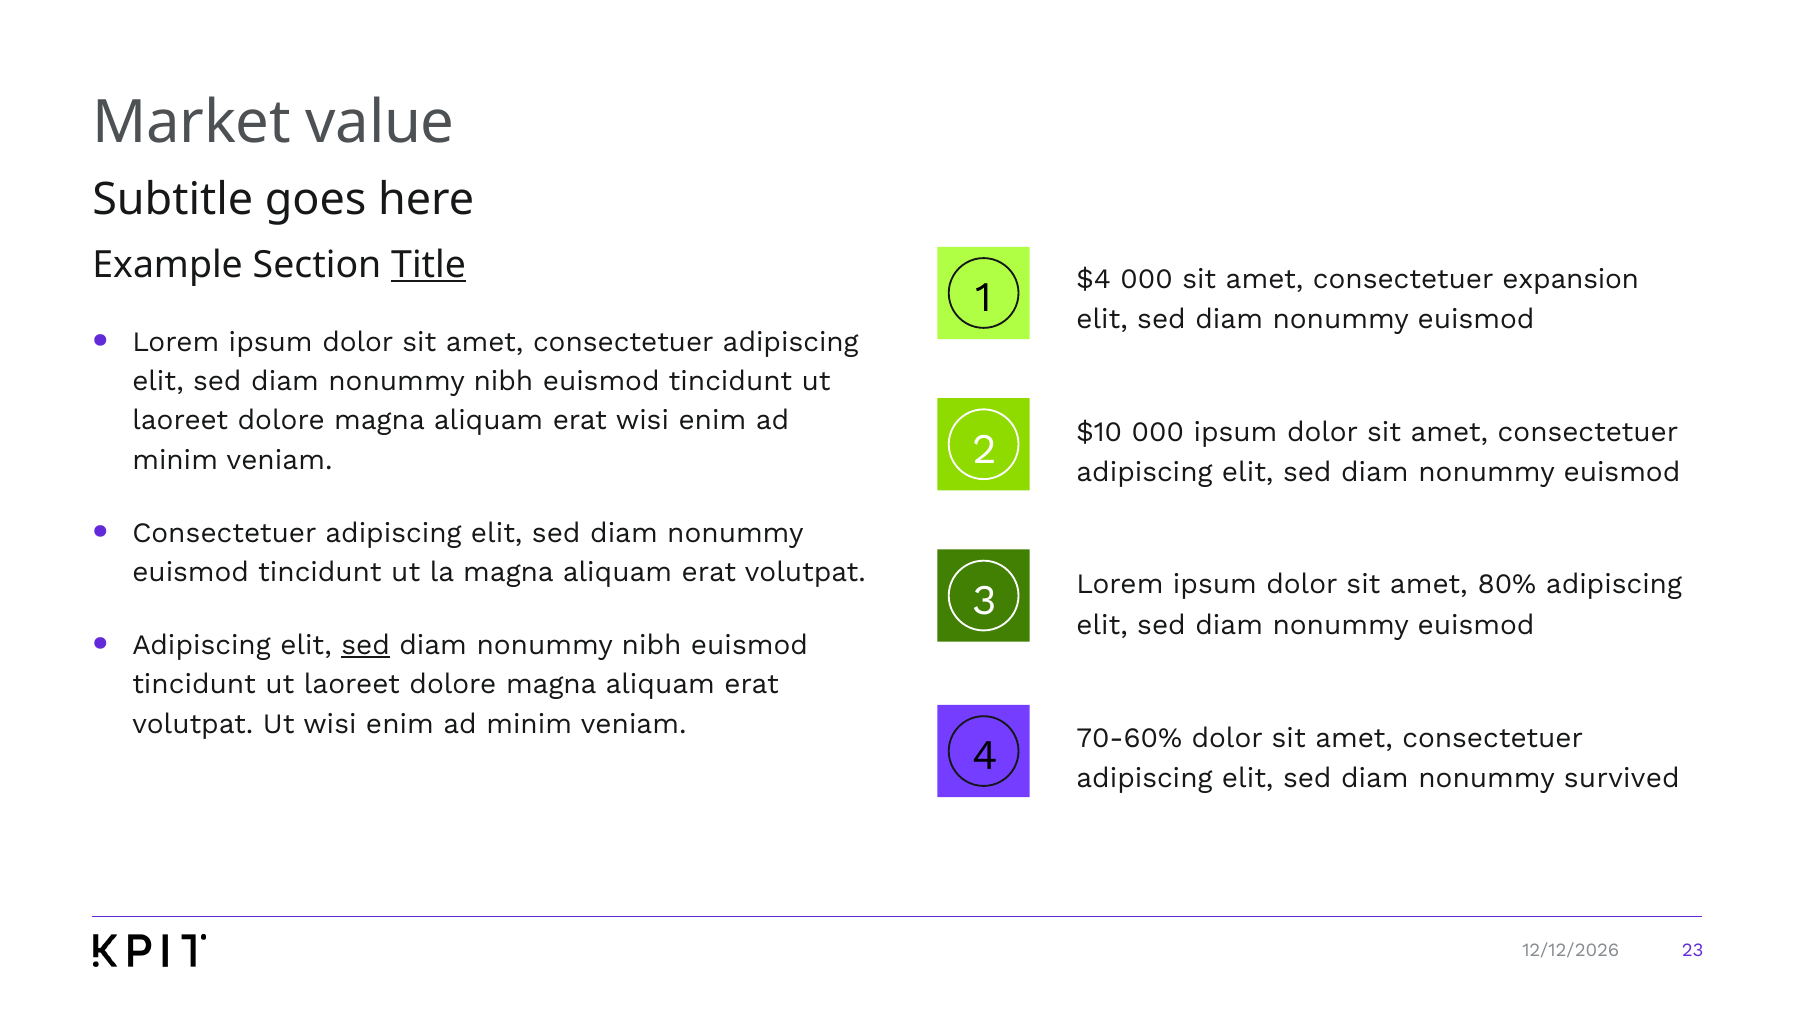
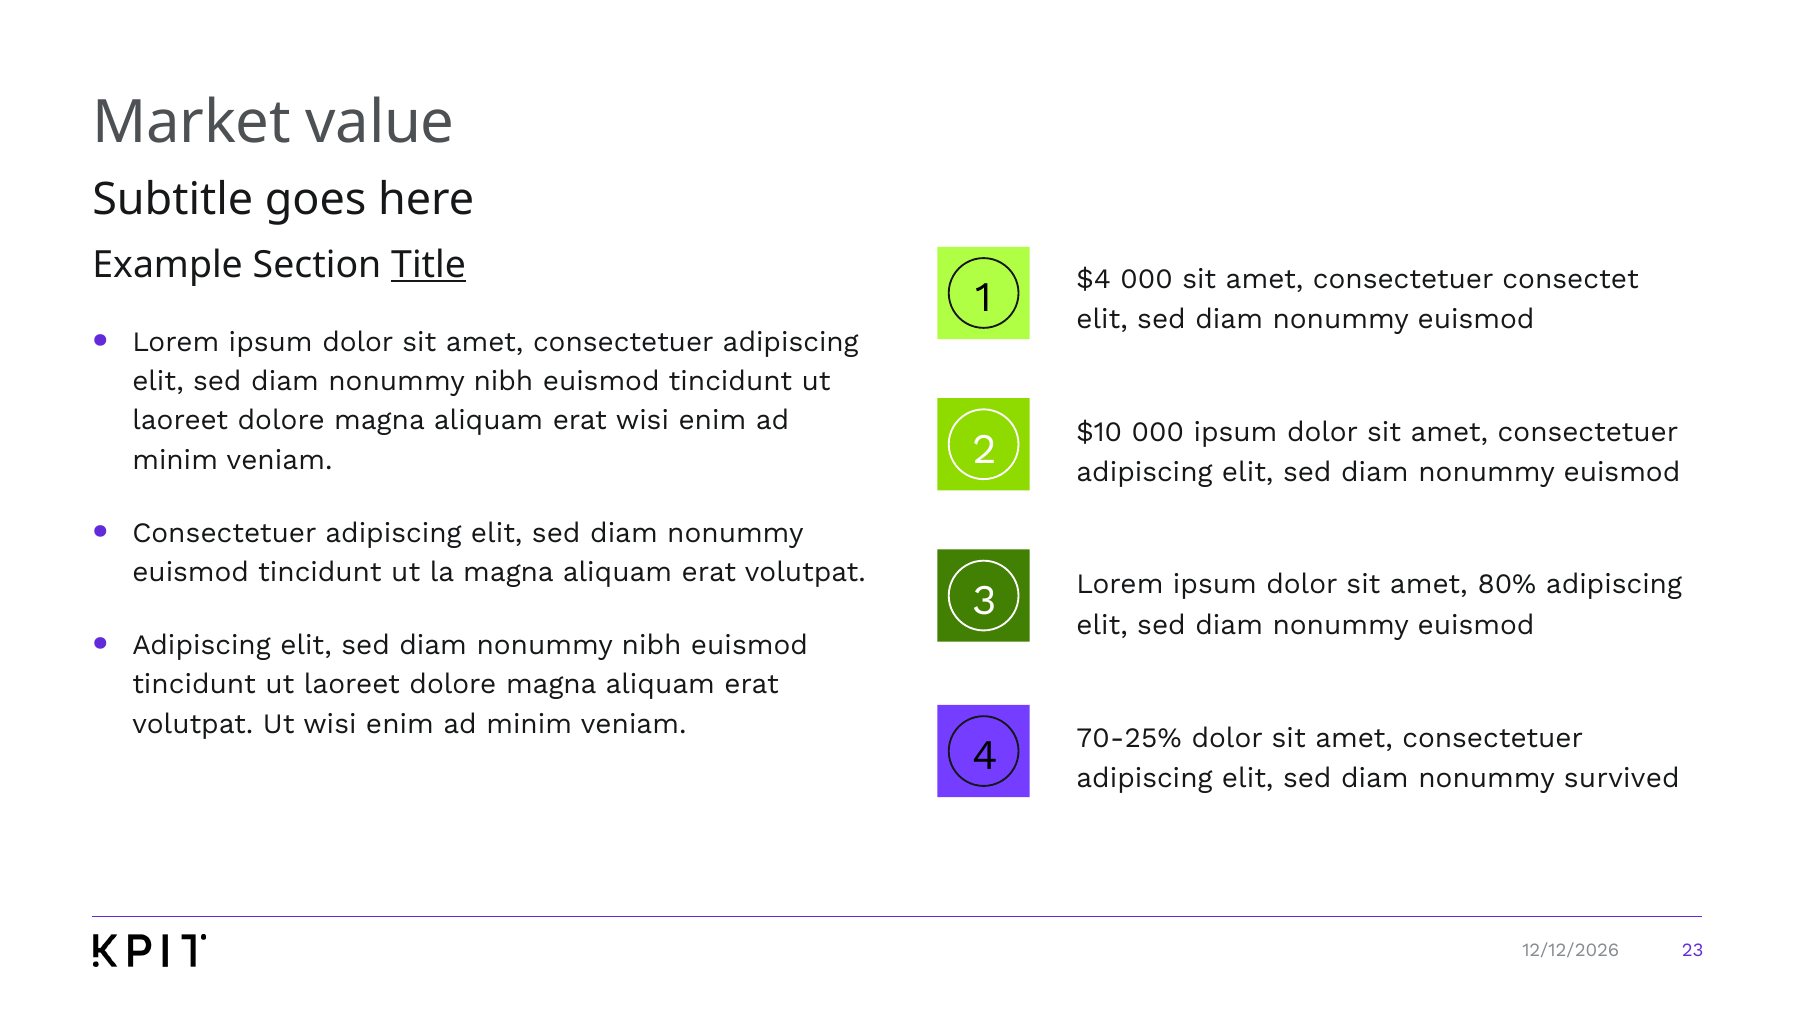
expansion: expansion -> consectet (1571, 279)
sed underline: present -> none (366, 645)
70-60%: 70-60% -> 70-25% (1129, 738)
